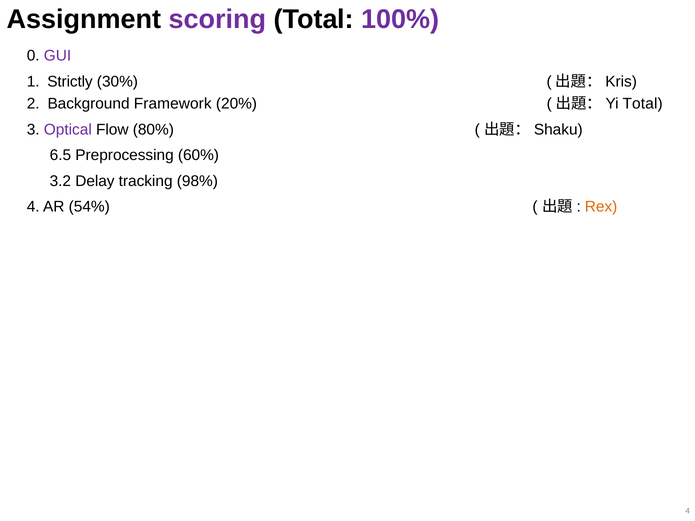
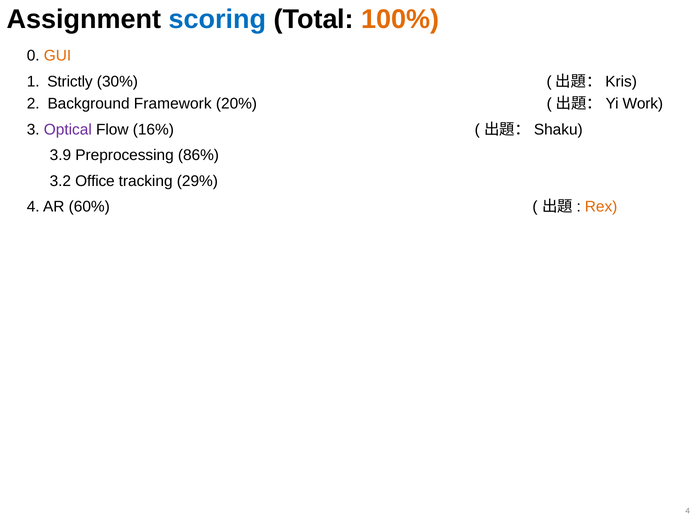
scoring colour: purple -> blue (217, 19)
100% colour: purple -> orange (400, 19)
GUI colour: purple -> orange (58, 56)
Total: Total -> Work (643, 104)
80%: 80% -> 16% (153, 130)
6.5: 6.5 -> 3.9 (60, 155)
60%: 60% -> 86% (198, 155)
Delay: Delay -> Office (95, 181)
98%: 98% -> 29% (197, 181)
54%: 54% -> 60% (89, 207)
